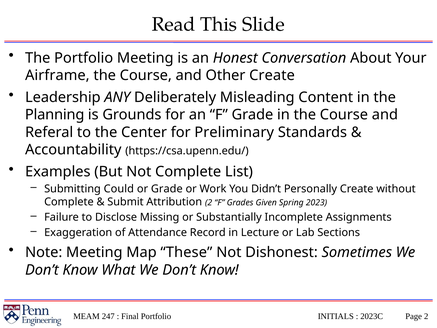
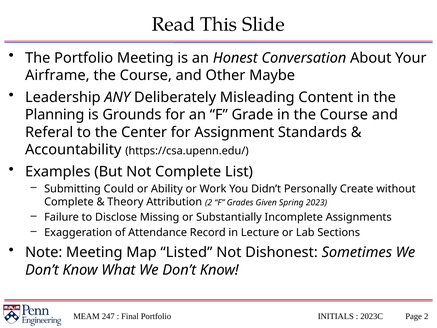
Other Create: Create -> Maybe (272, 75)
Preliminary: Preliminary -> Assignment (234, 132)
or Grade: Grade -> Ability (167, 189)
Submit: Submit -> Theory (125, 202)
These: These -> Listed (186, 252)
